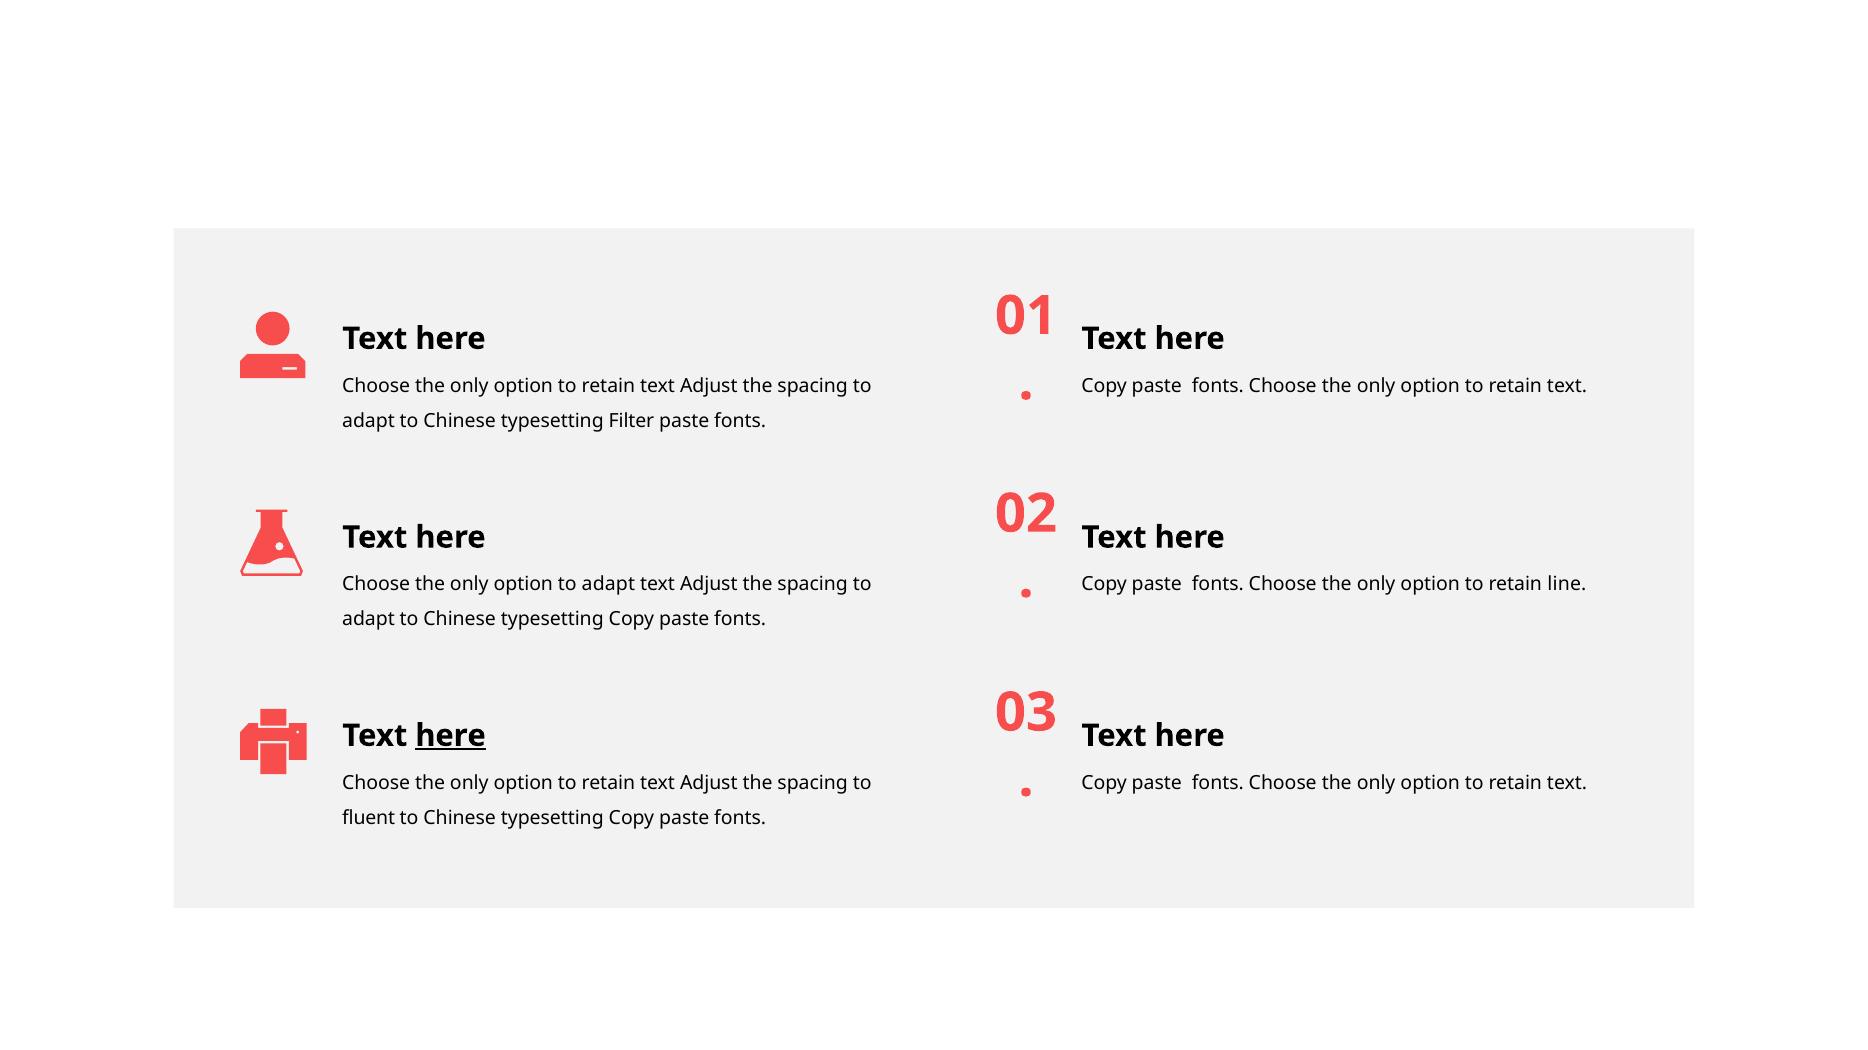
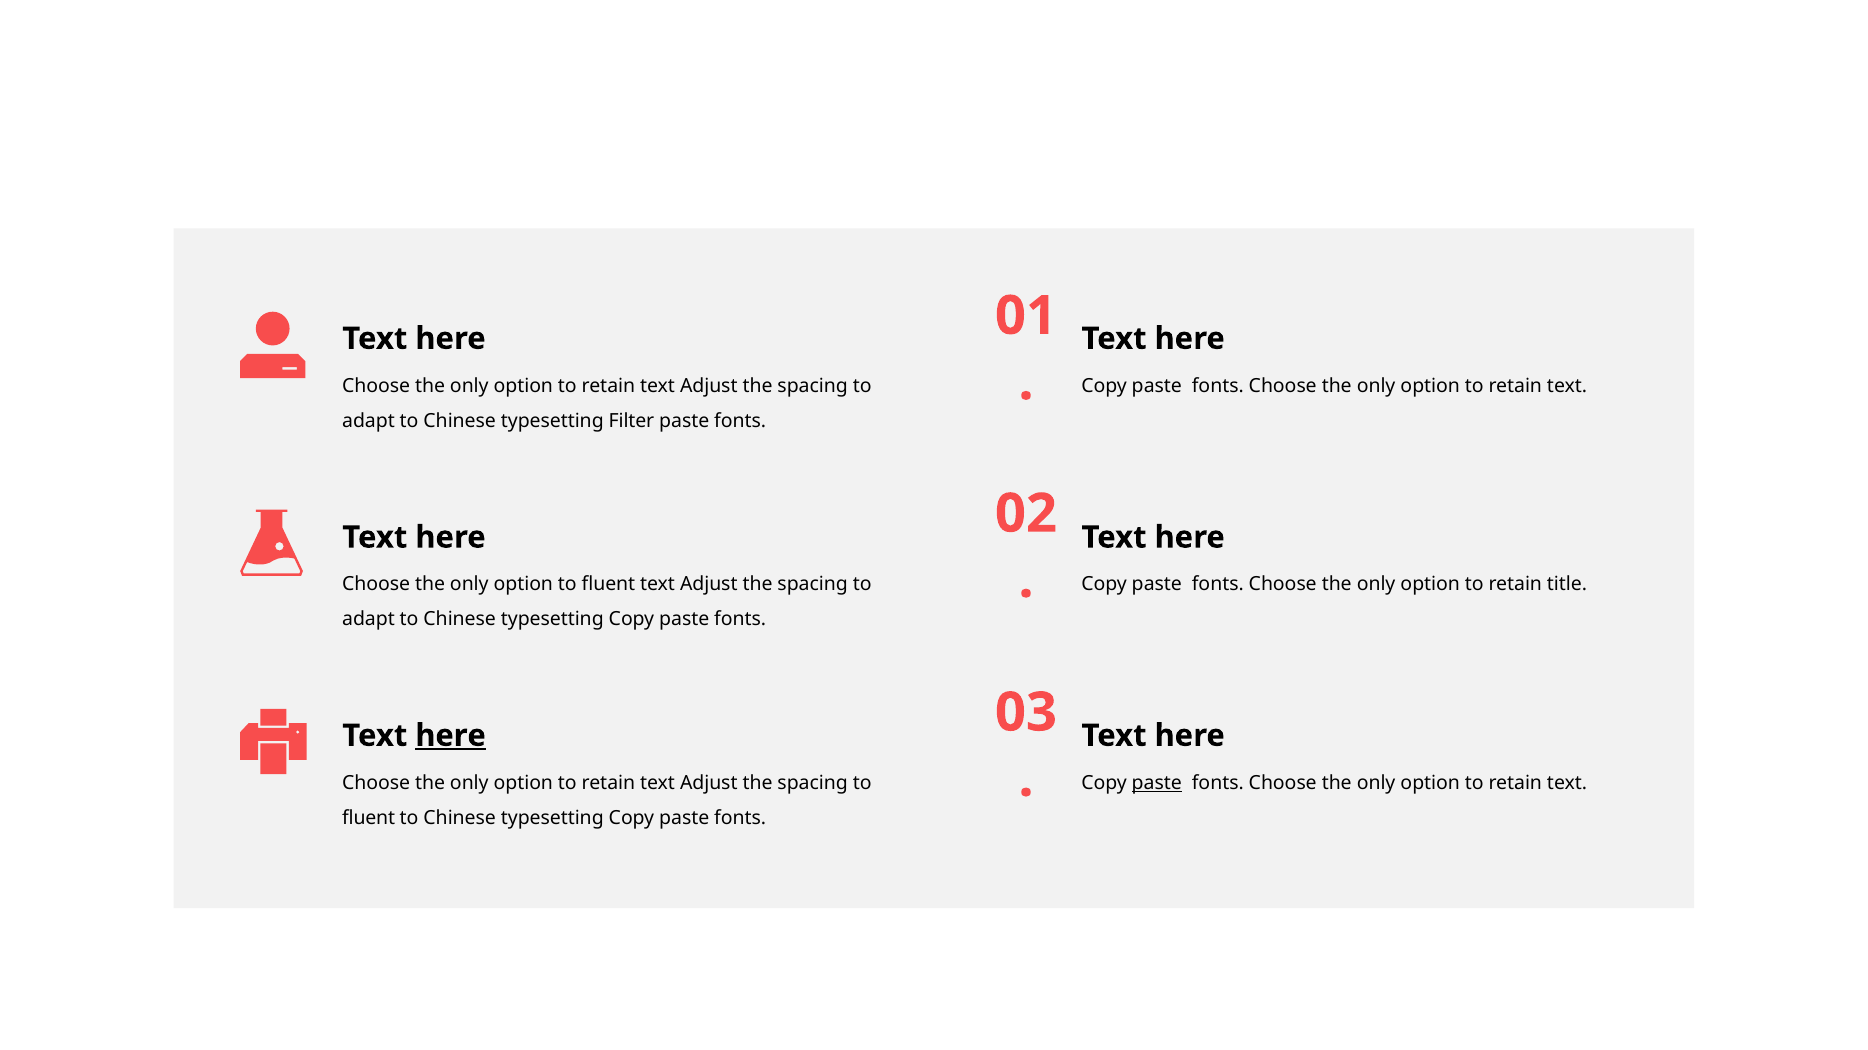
option to adapt: adapt -> fluent (608, 585)
line: line -> title (1567, 585)
paste underline: none -> present (1157, 784)
